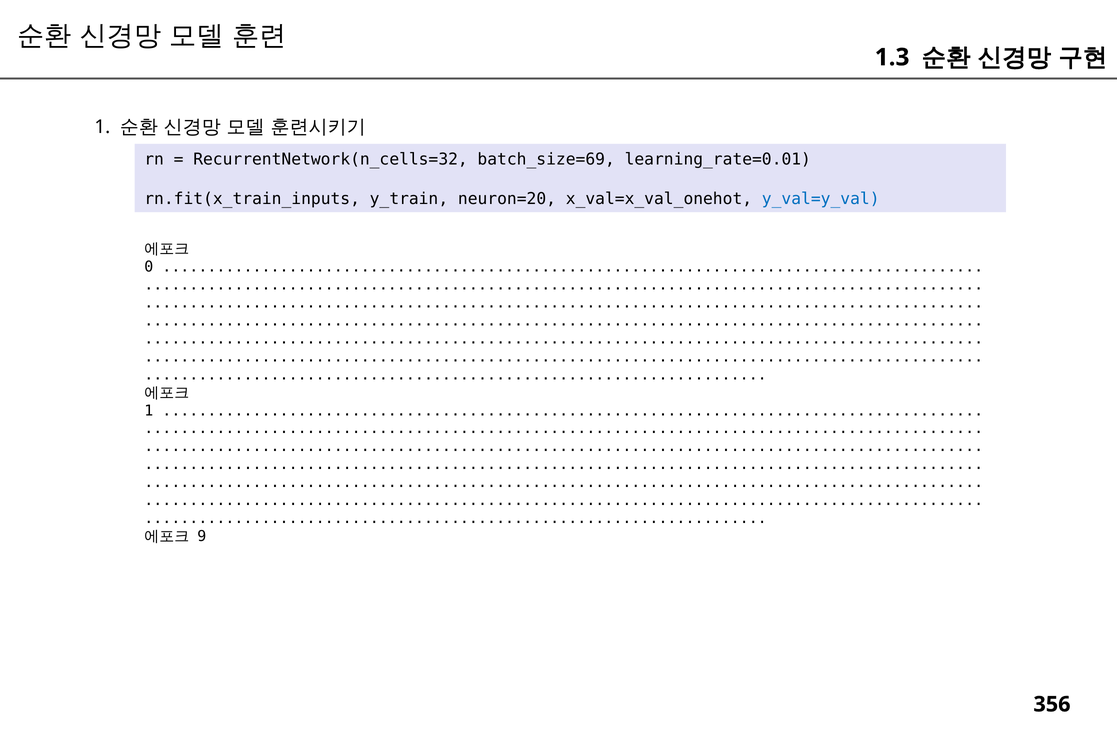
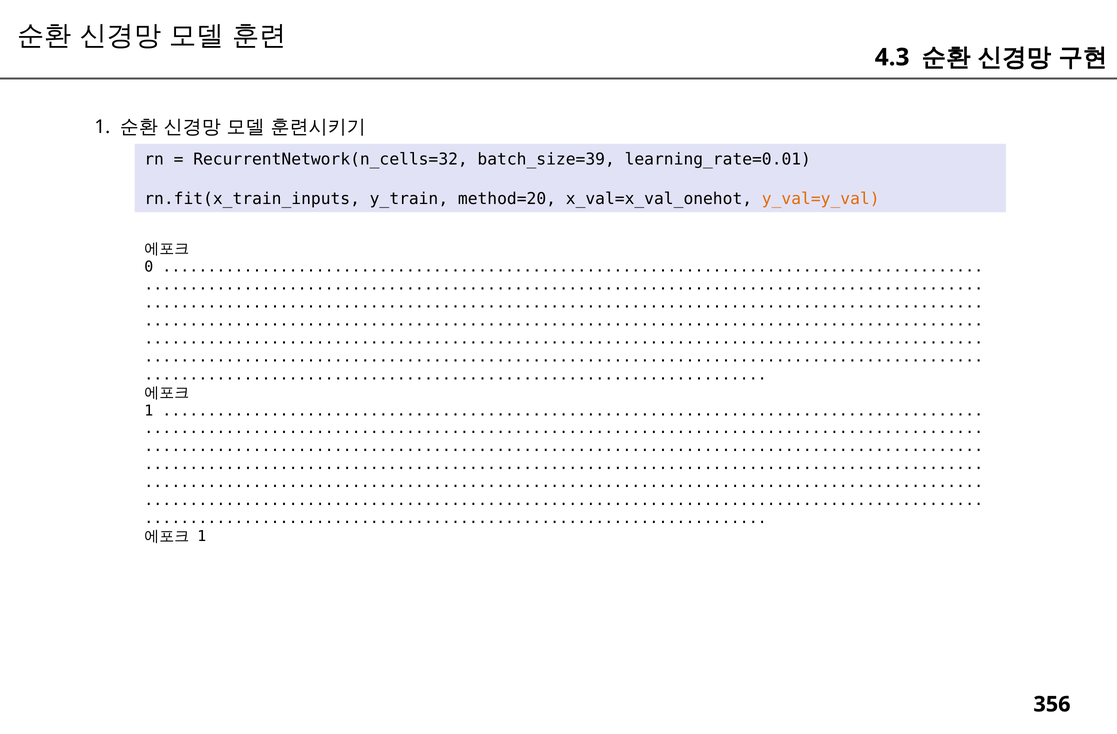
1.3: 1.3 -> 4.3 (892, 57)
batch_size=69: batch_size=69 -> batch_size=39 (546, 160)
neuron=20: neuron=20 -> method=20 (507, 199)
y_val=y_val colour: blue -> orange (821, 199)
9: 9 -> 1 (202, 536)
